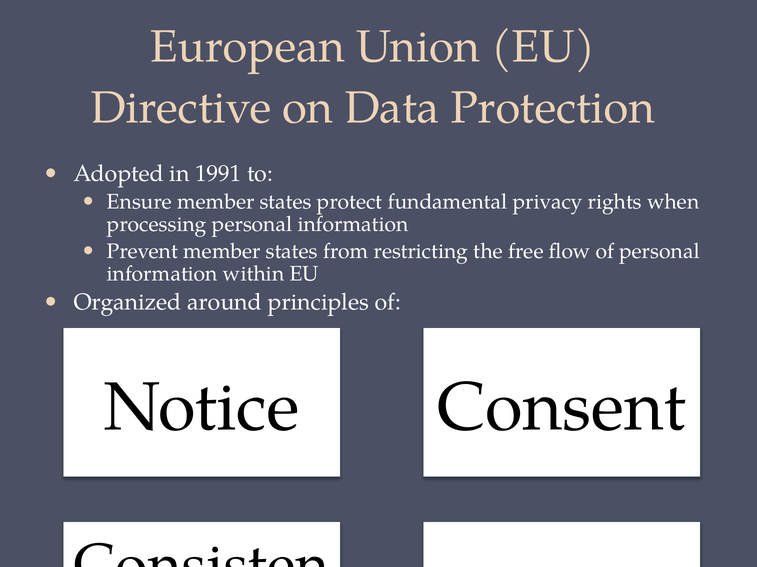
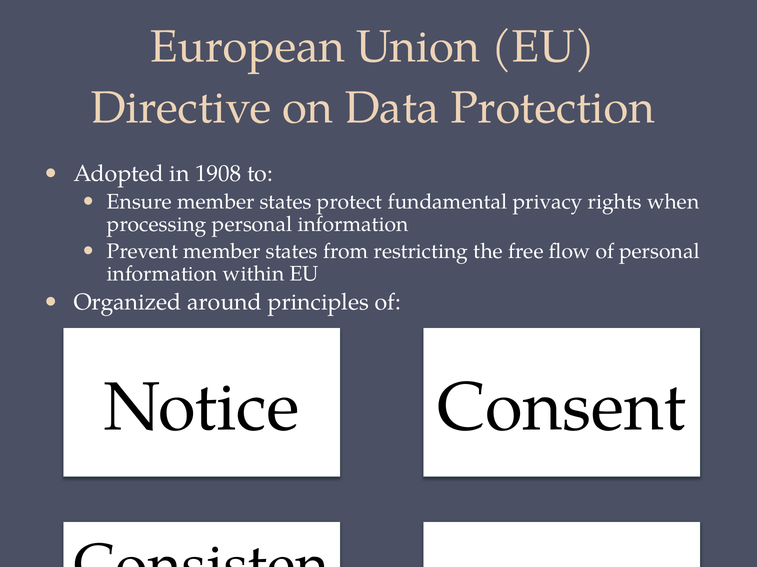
1991: 1991 -> 1908 (218, 174)
